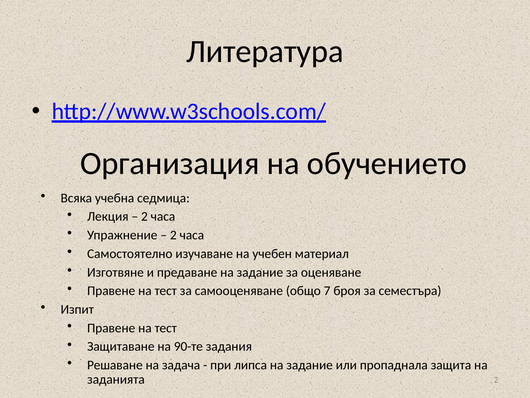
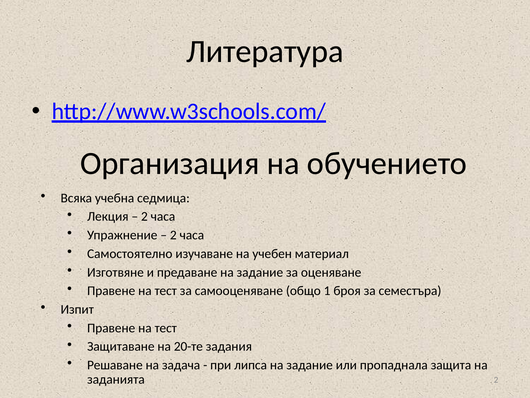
7: 7 -> 1 (327, 291)
90-те: 90-те -> 20-те (188, 346)
